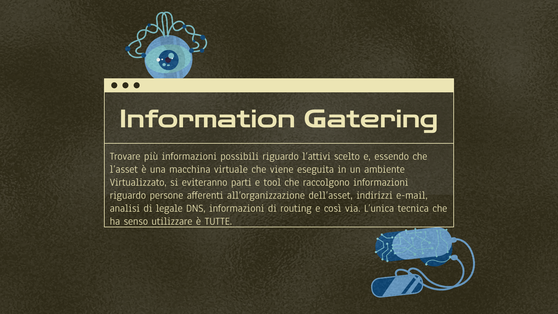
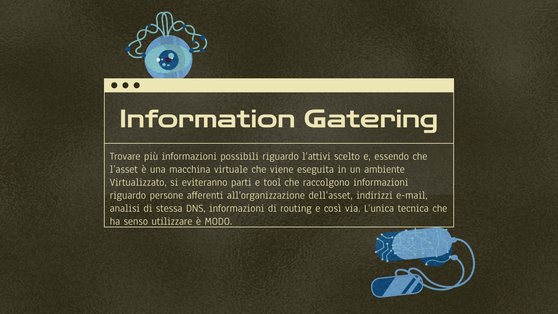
legale: legale -> stessa (169, 208)
TUTTE: TUTTE -> MODO (218, 221)
